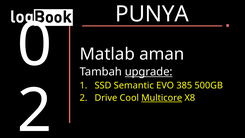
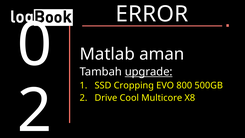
PUNYA: PUNYA -> ERROR (152, 14)
Semantic: Semantic -> Cropping (134, 85)
385: 385 -> 800 (184, 85)
Multicore underline: present -> none (162, 98)
